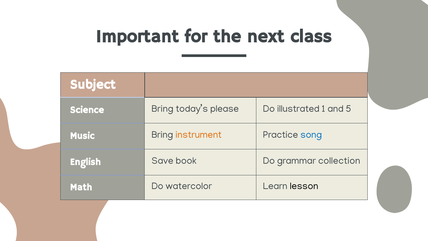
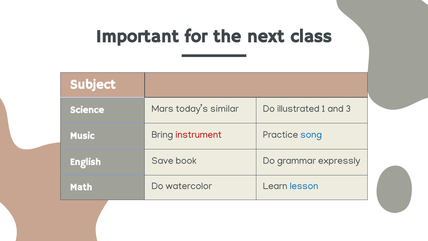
Science Bring: Bring -> Mars (162, 109)
please: please -> similar (224, 109)
5: 5 -> 3 (348, 109)
instrument colour: orange -> red (199, 135)
collection: collection -> expressly (339, 161)
lesson colour: black -> blue (304, 186)
